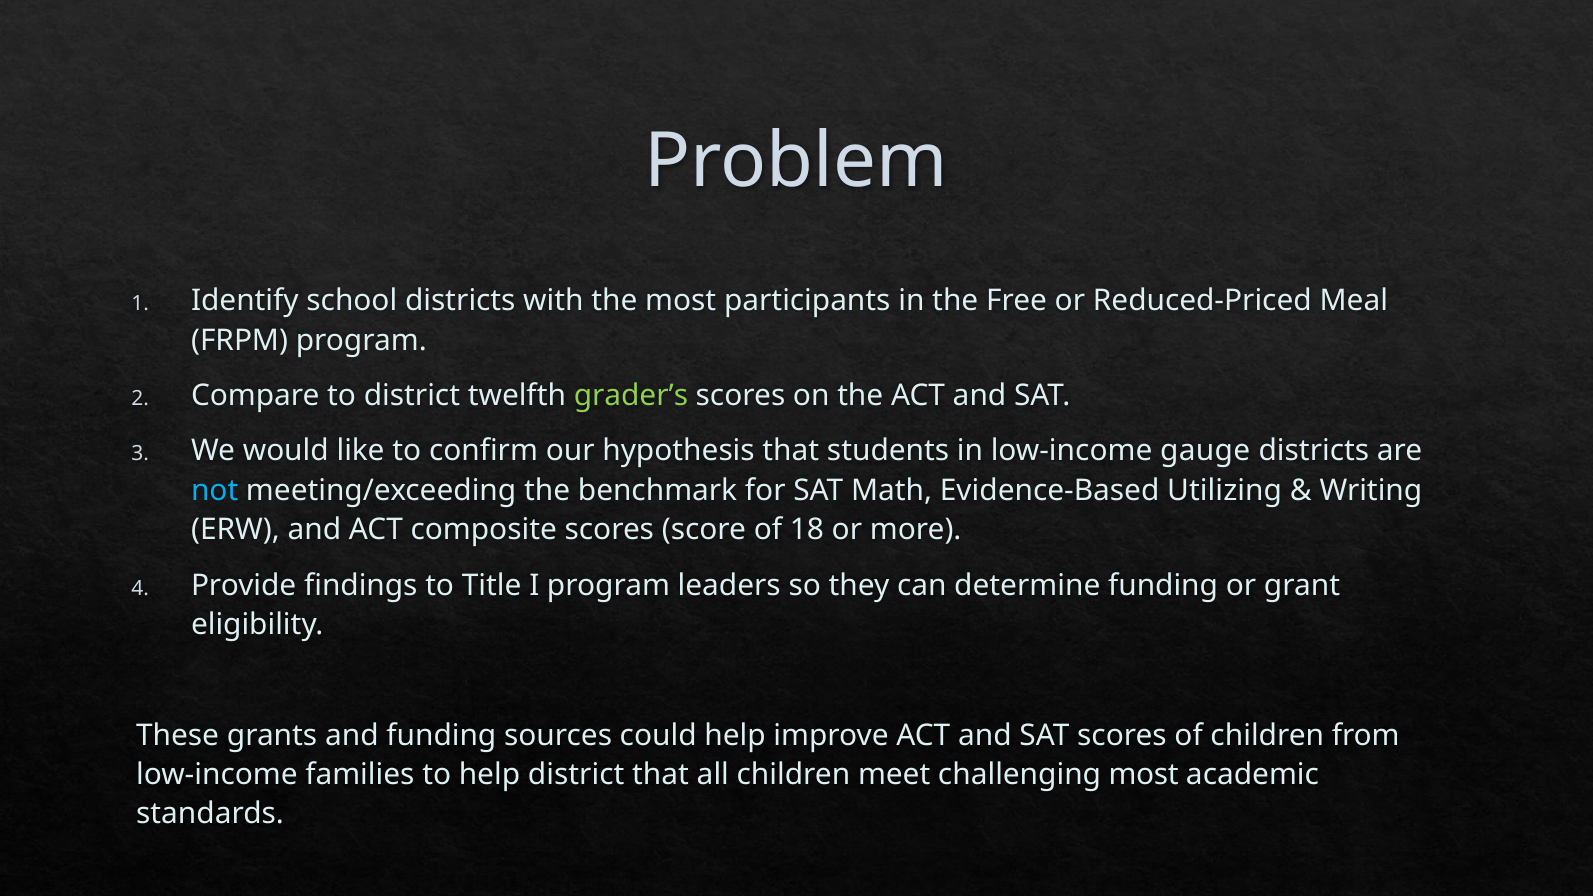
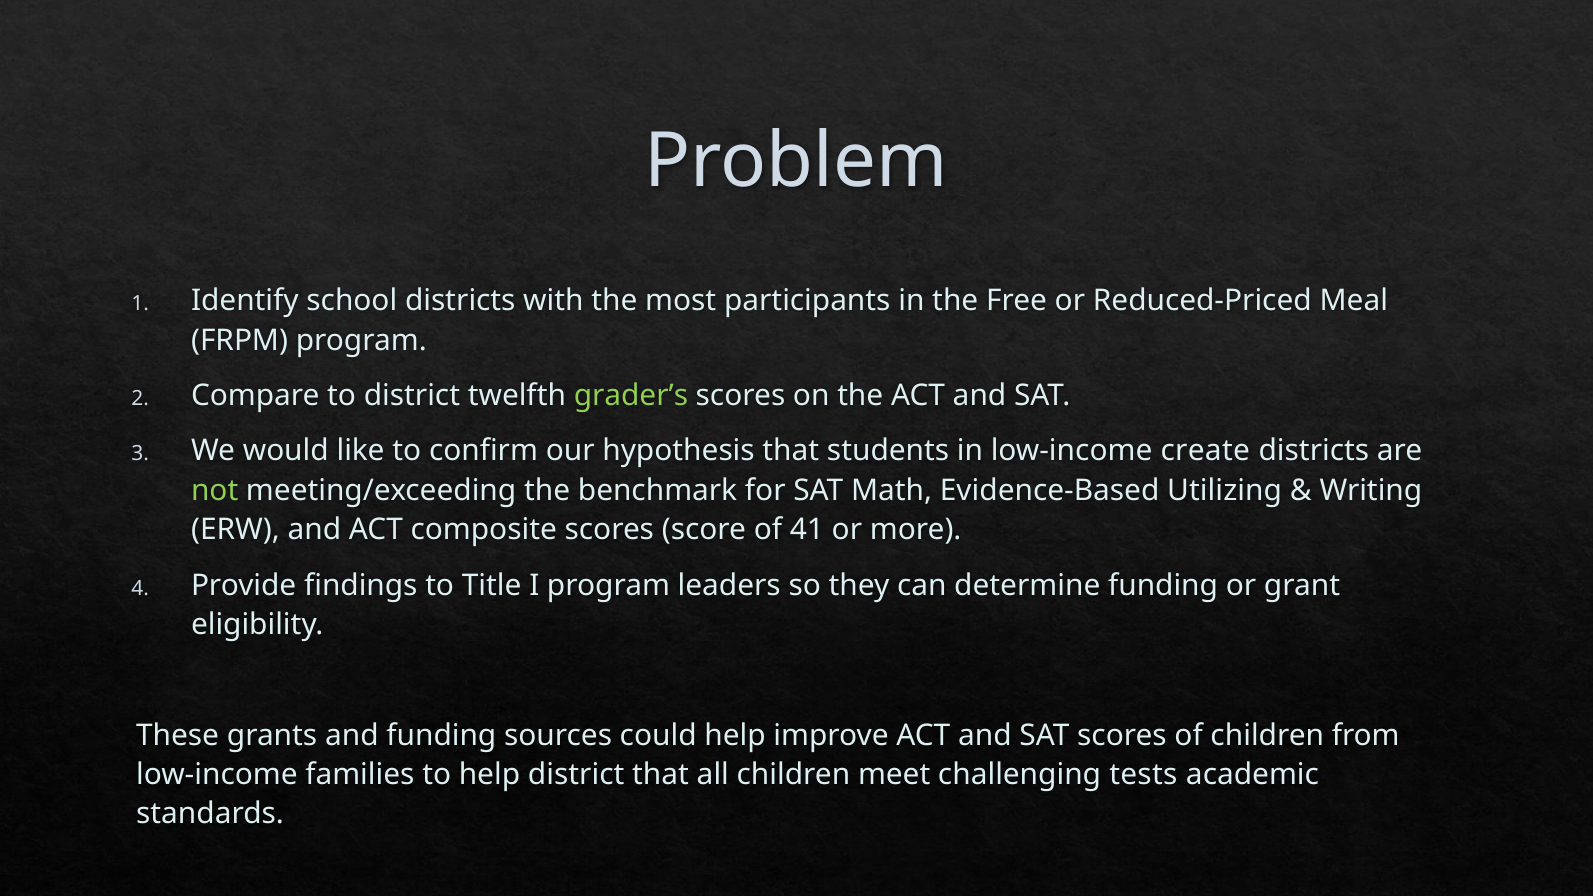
gauge: gauge -> create (1205, 451)
not colour: light blue -> light green (215, 490)
18: 18 -> 41 (807, 530)
challenging most: most -> tests (1143, 775)
